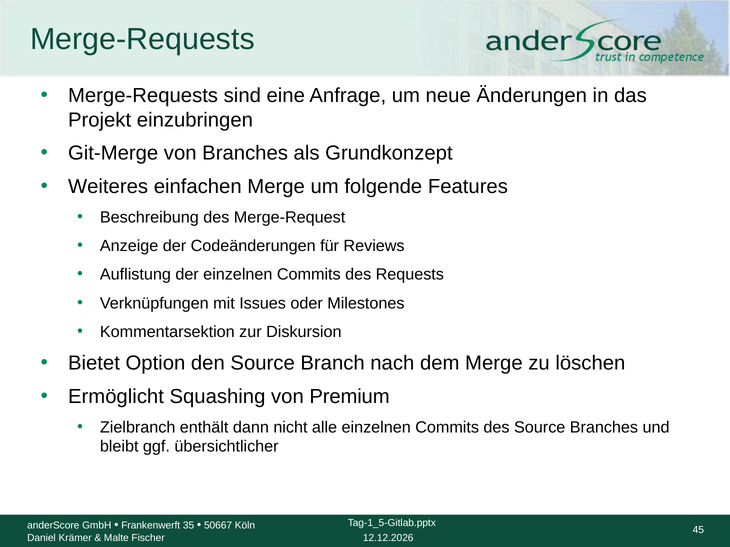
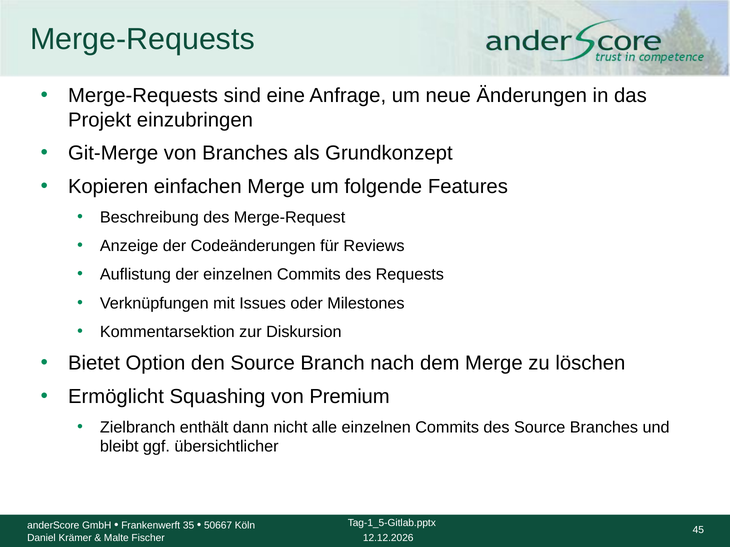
Weiteres: Weiteres -> Kopieren (108, 187)
